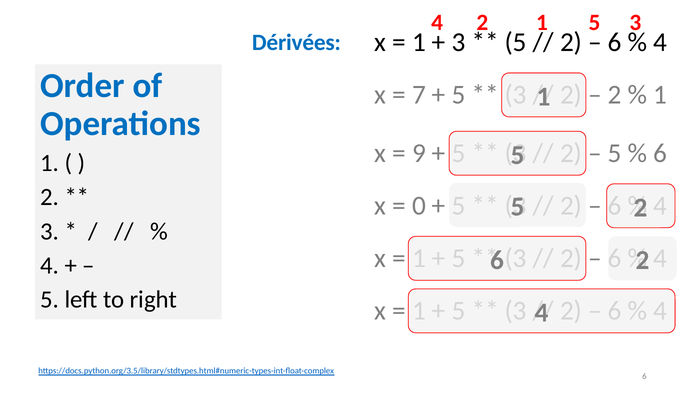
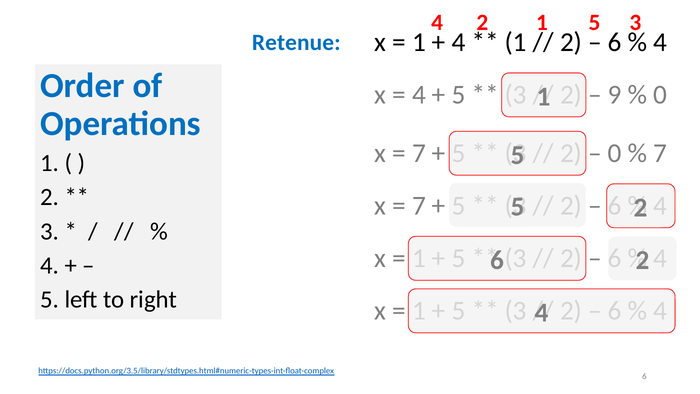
3: 3 -> 4 (459, 42)
5: 5 -> 1 (516, 42)
Dérivées: Dérivées -> Retenue (296, 43)
7: 7 -> 4 (419, 95)
2: 2 -> 9 (615, 95)
1: 1 -> 0 (660, 95)
9: 9 -> 7 (419, 153)
5: 5 -> 0 (615, 153)
6: 6 -> 7 (660, 153)
0: 0 -> 7 (419, 205)
